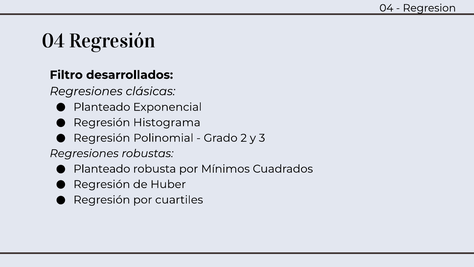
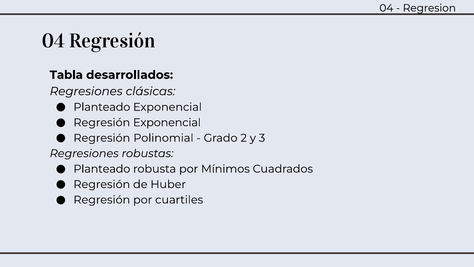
Filtro: Filtro -> Tabla (66, 75)
Regresión Histograma: Histograma -> Exponencial (167, 122)
